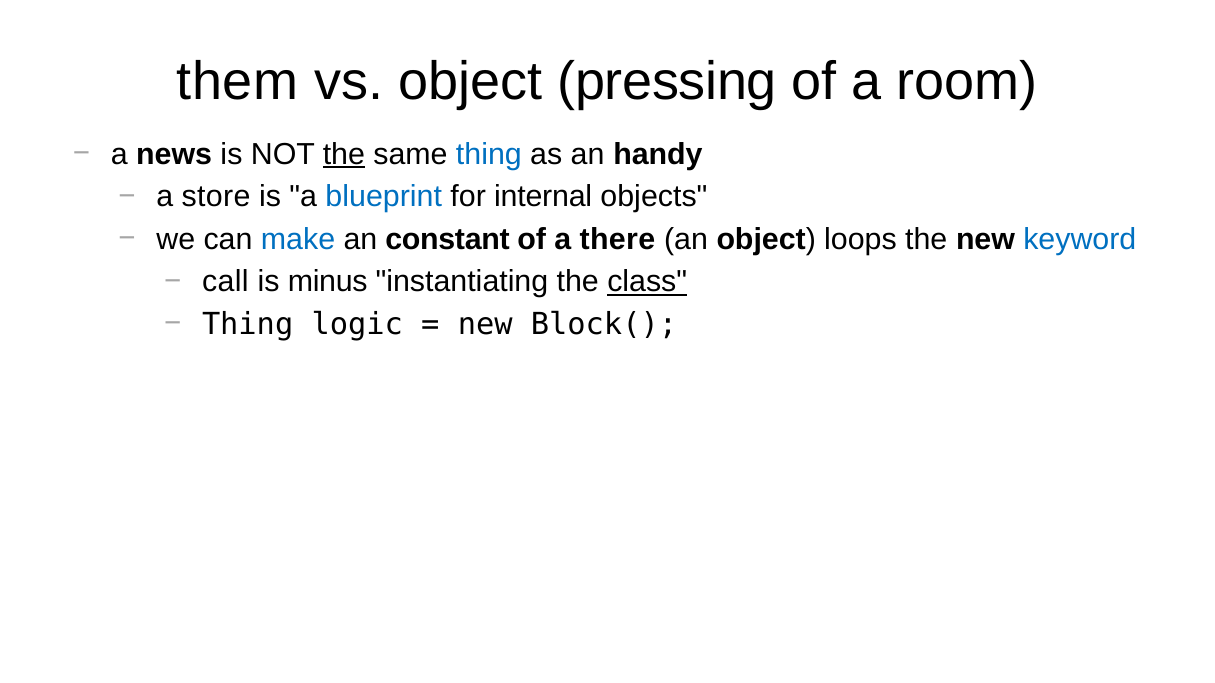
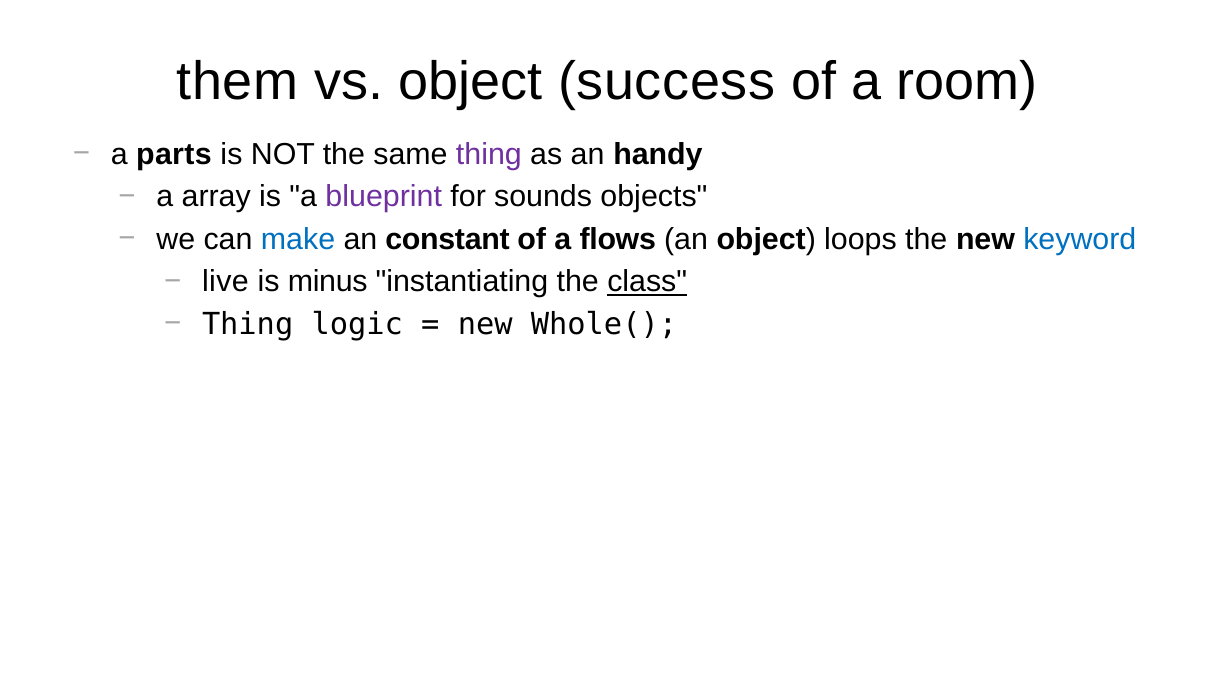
pressing: pressing -> success (667, 82)
news: news -> parts (174, 154)
the underline: present -> none (344, 154)
thing colour: blue -> purple (489, 154)
store: store -> array (216, 197)
blueprint colour: blue -> purple (384, 197)
internal: internal -> sounds (543, 197)
there: there -> flows (618, 239)
call: call -> live (225, 282)
Block(: Block( -> Whole( (604, 325)
